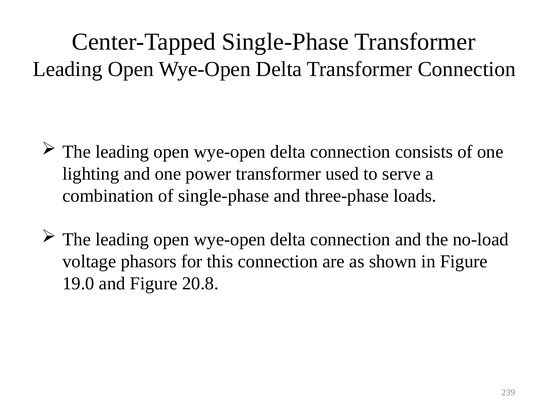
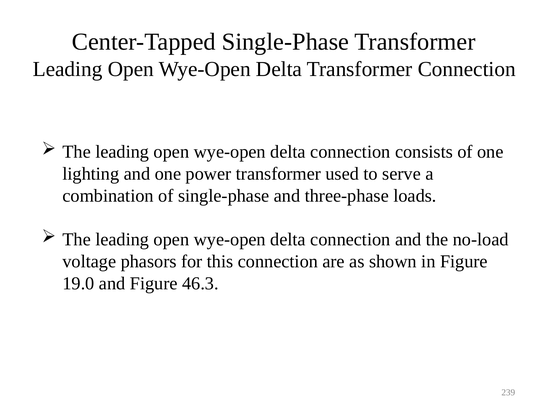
20.8: 20.8 -> 46.3 (200, 283)
